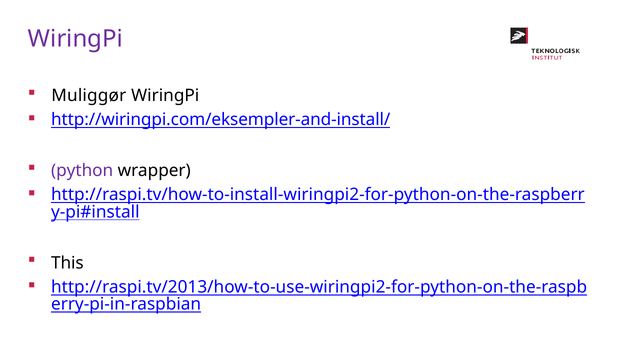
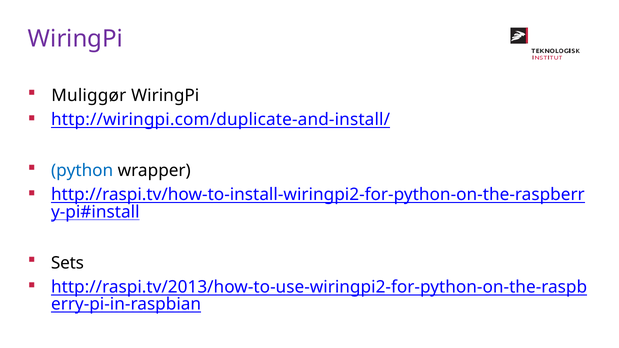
http://wiringpi.com/eksempler-and-install/: http://wiringpi.com/eksempler-and-install/ -> http://wiringpi.com/duplicate-and-install/ (221, 120)
python colour: purple -> blue (82, 171)
This: This -> Sets (67, 263)
